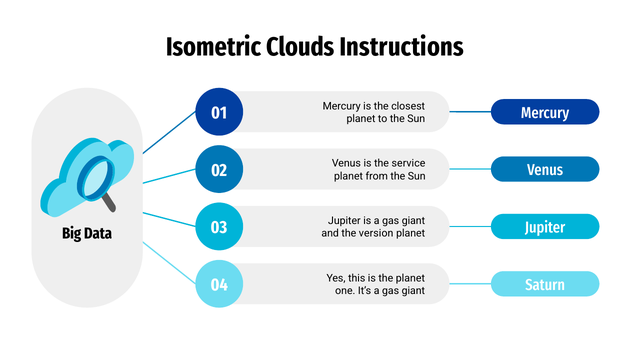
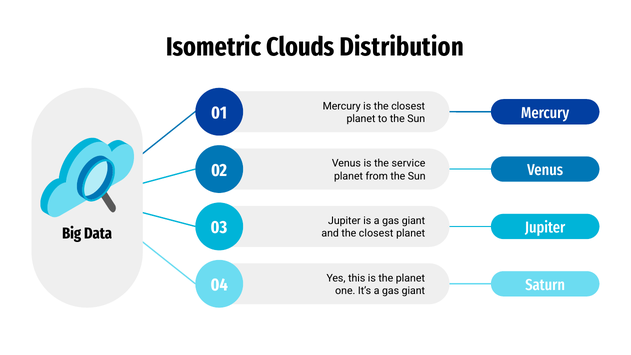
Instructions: Instructions -> Distribution (402, 47)
and the version: version -> closest (376, 233)
